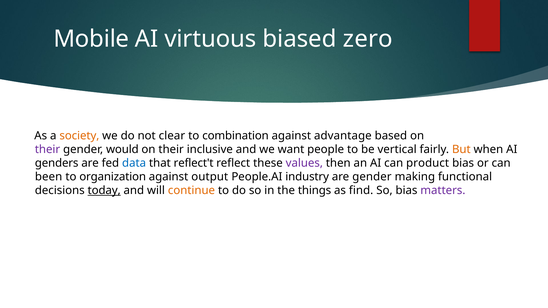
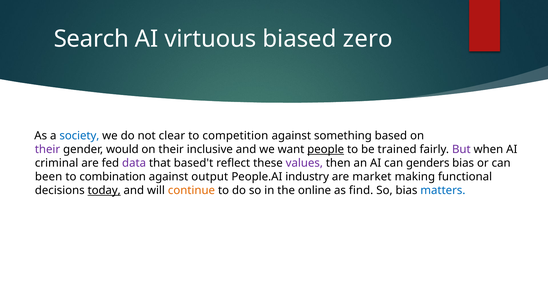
Mobile: Mobile -> Search (91, 39)
society colour: orange -> blue (79, 136)
combination: combination -> competition (235, 136)
advantage: advantage -> something (343, 136)
people underline: none -> present (326, 150)
vertical: vertical -> trained (397, 150)
But colour: orange -> purple (461, 150)
genders: genders -> criminal (57, 163)
data colour: blue -> purple (134, 163)
reflect't: reflect't -> based't (194, 163)
product: product -> genders (428, 163)
organization: organization -> combination (113, 177)
are gender: gender -> market (372, 177)
things: things -> online (315, 191)
matters colour: purple -> blue (443, 191)
